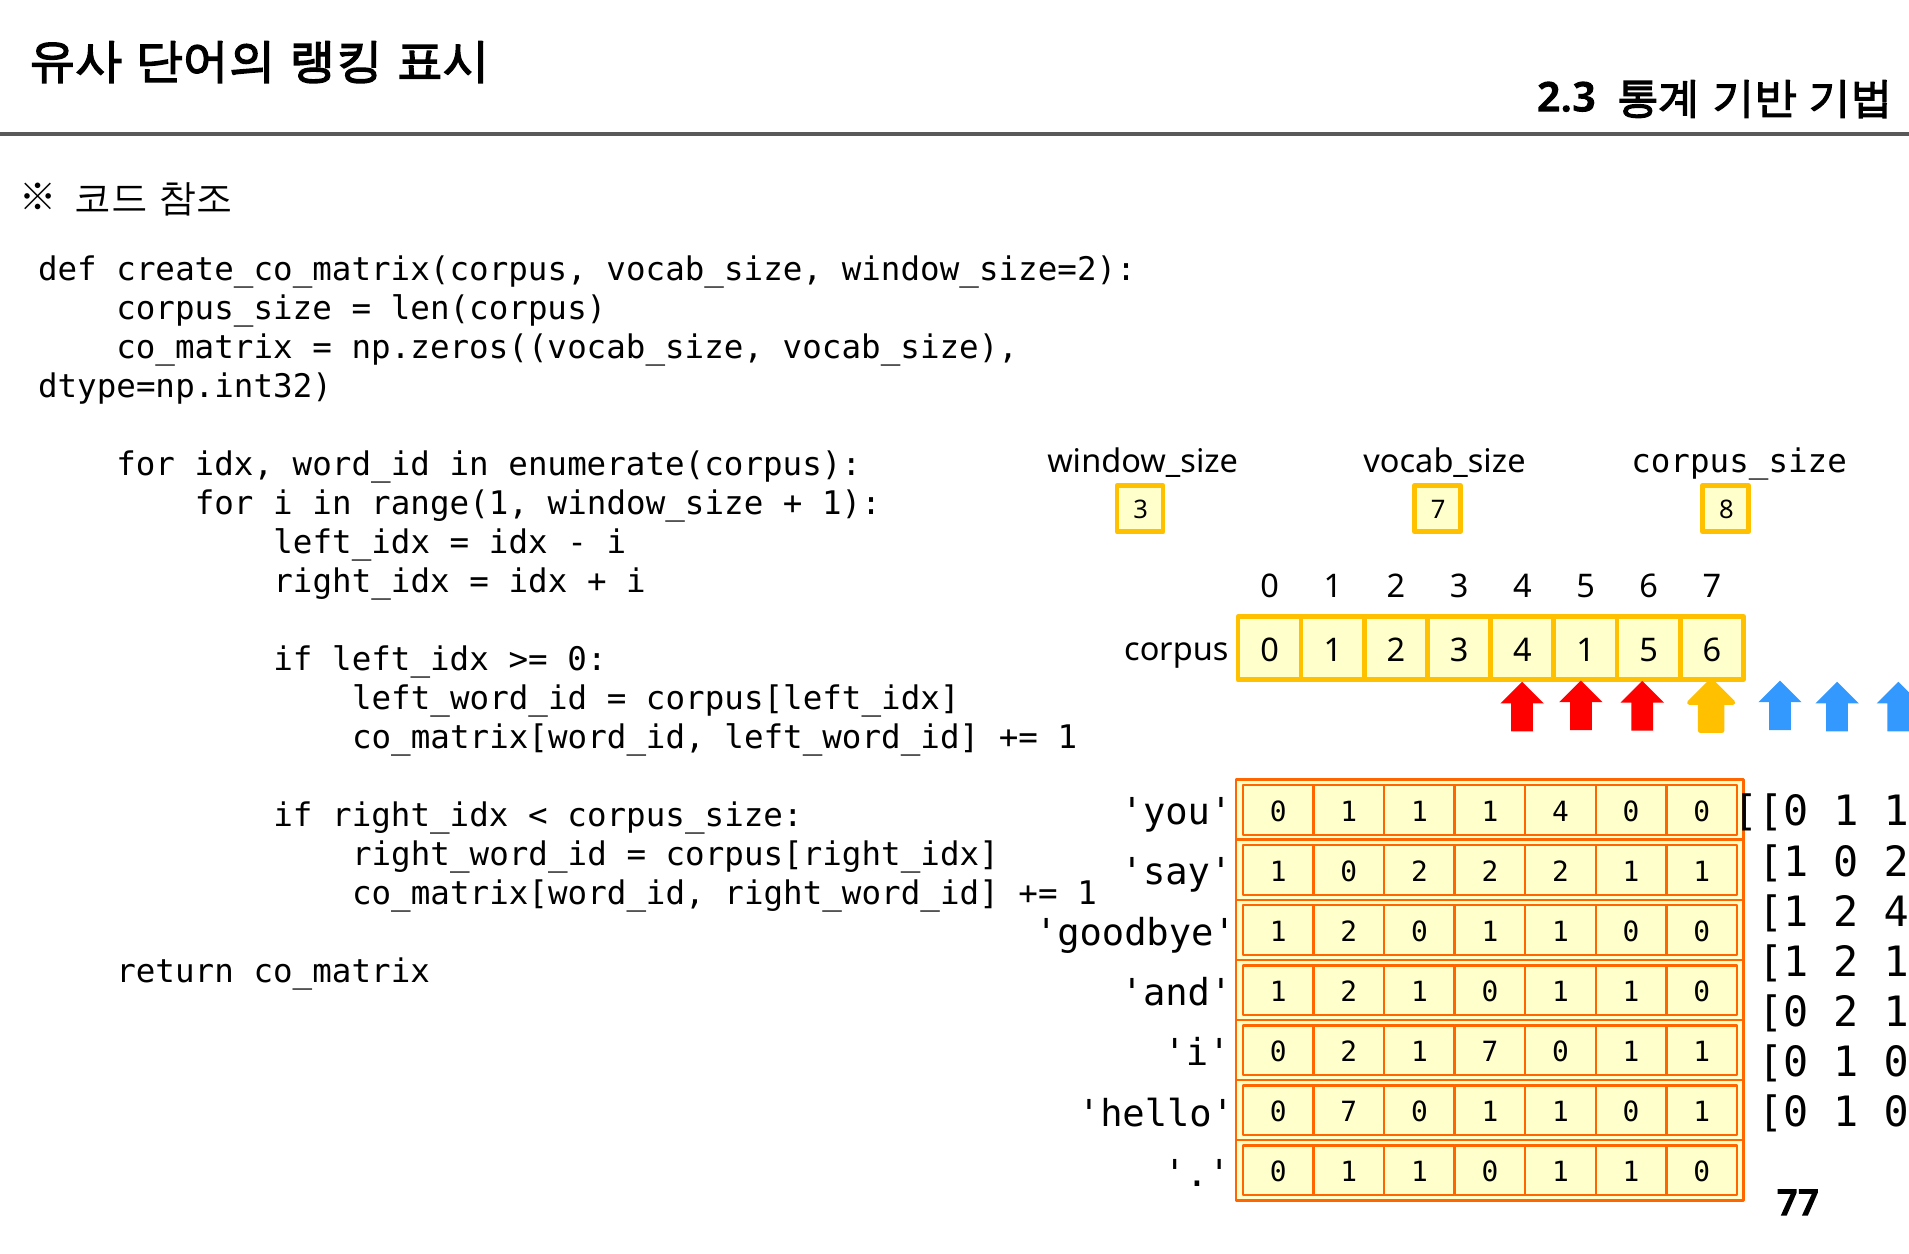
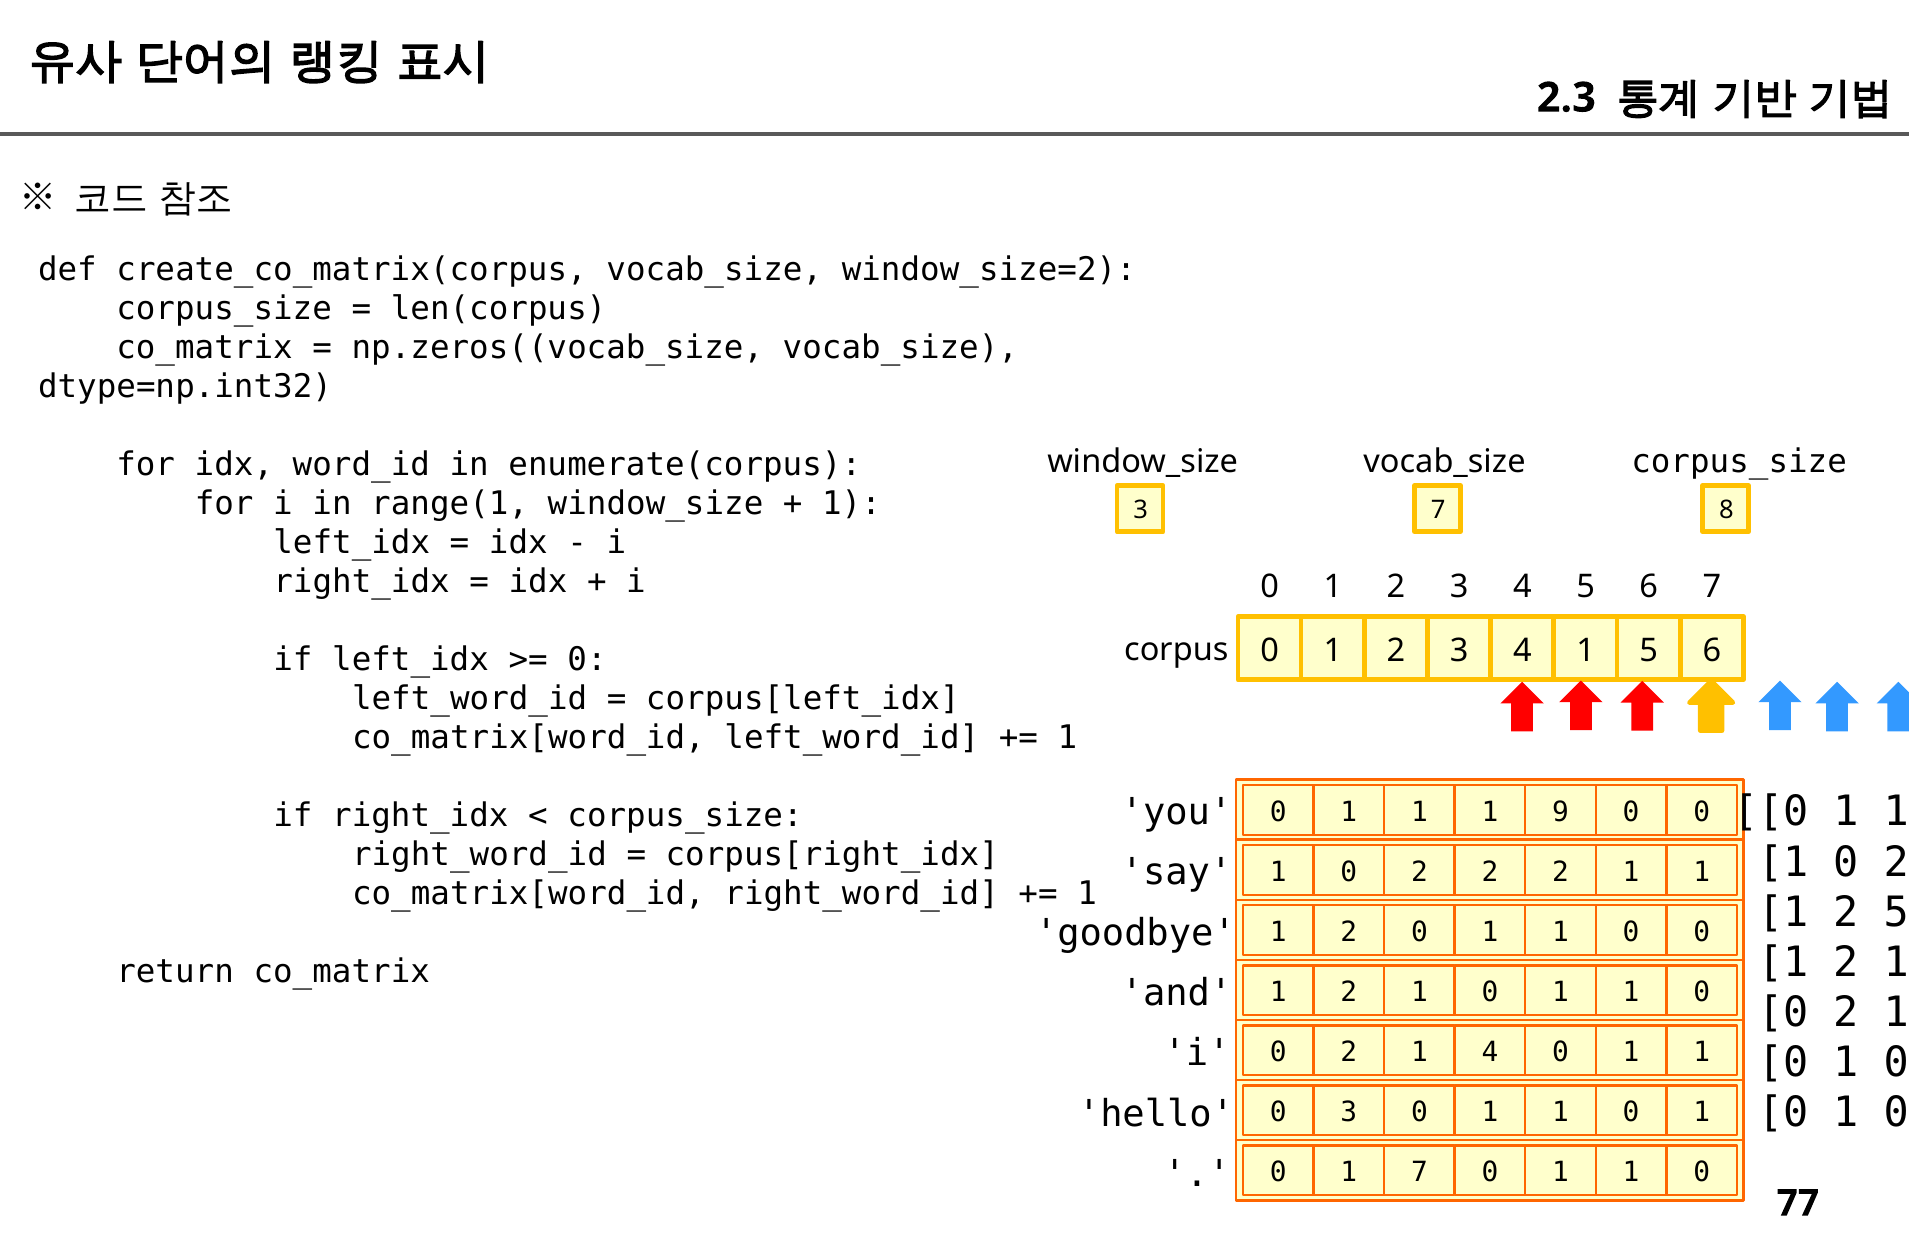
1 4: 4 -> 9 (1561, 812)
2 4: 4 -> 5 (1896, 912)
1 7: 7 -> 4 (1490, 1052)
0 7: 7 -> 3 (1349, 1112)
1: 1 -> 7 (1419, 1172)
